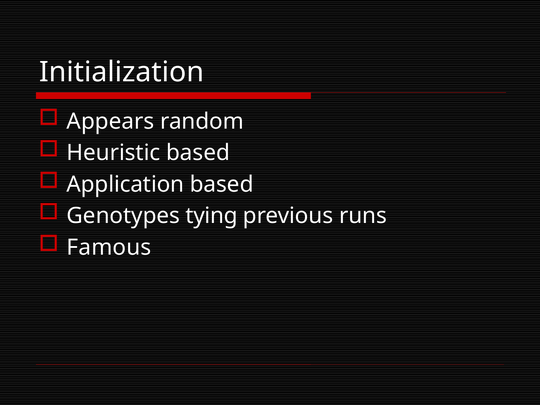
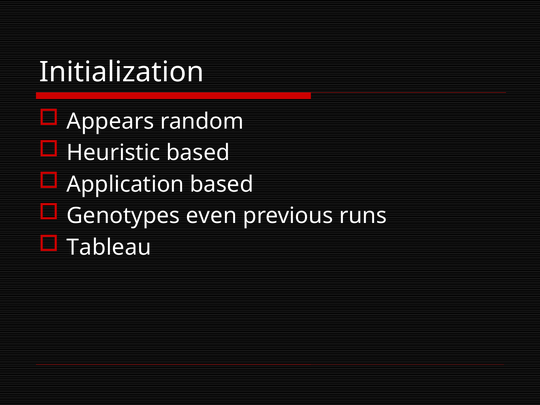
tying: tying -> even (211, 216)
Famous: Famous -> Tableau (109, 247)
